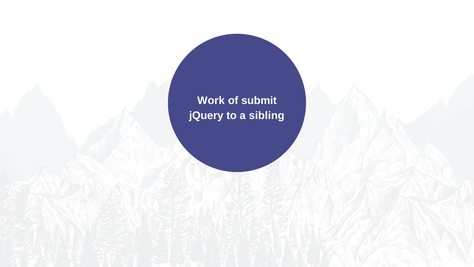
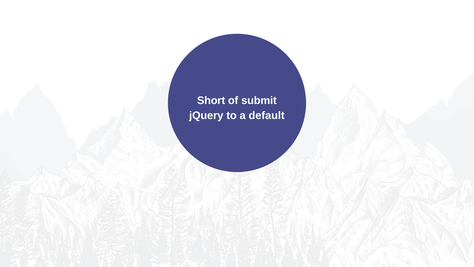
Work: Work -> Short (211, 100)
sibling: sibling -> default (267, 115)
